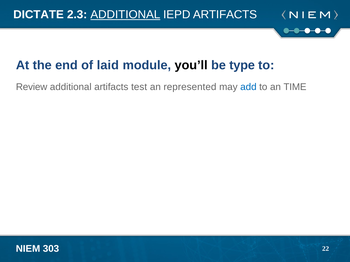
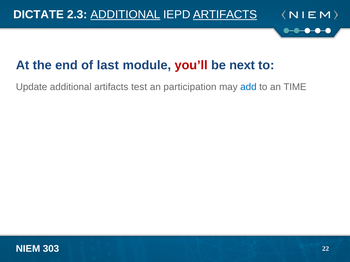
ARTIFACTS underline: none -> present (225, 15)
laid: laid -> last (108, 65)
you’ll colour: black -> red (191, 65)
type: type -> next (242, 65)
Review: Review -> Update (32, 87)
represented: represented -> participation (190, 87)
